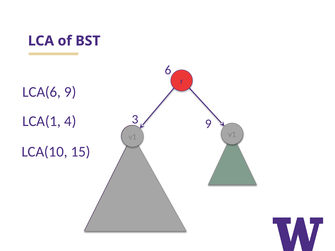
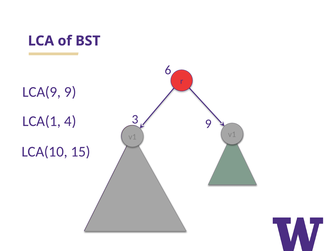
LCA(6: LCA(6 -> LCA(9 (42, 92)
